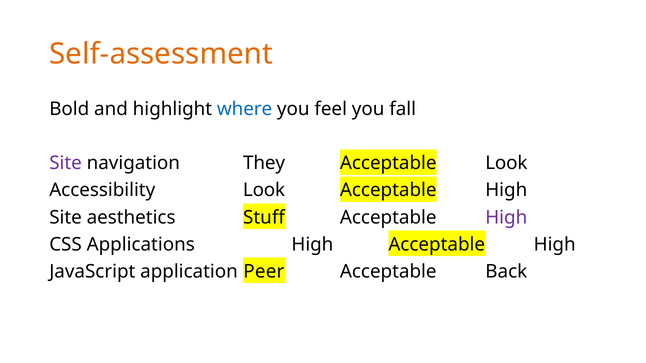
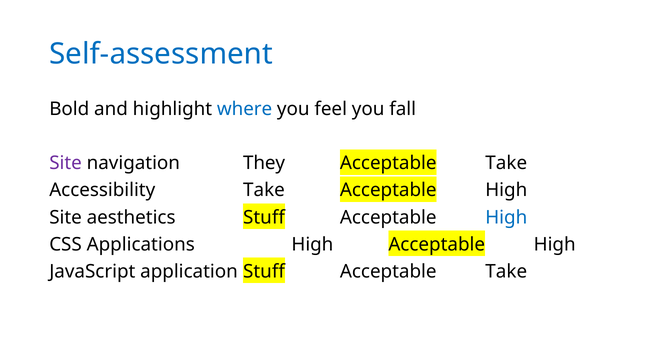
Self-assessment colour: orange -> blue (161, 54)
Look: Look -> Take (506, 163)
Accessibility Look: Look -> Take (264, 190)
High colour: purple -> blue (506, 218)
application Peer: Peer -> Stuff (264, 272)
Back: Back -> Take (506, 272)
